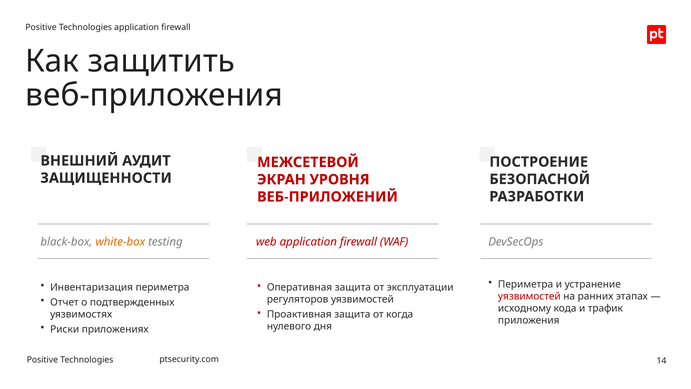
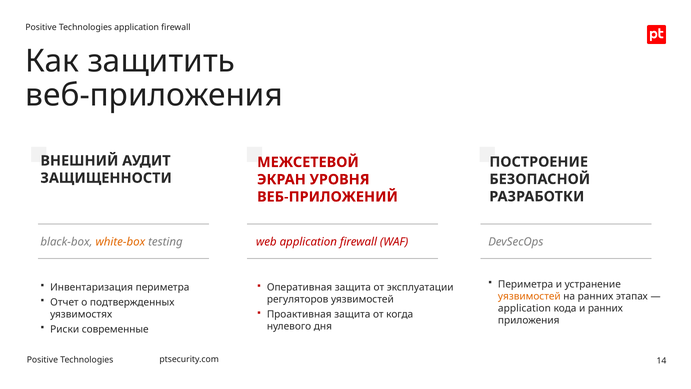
уязвимостей colour: red -> orange (529, 296)
исходному: исходному -> application (524, 308)
и трафик: трафик -> ранних (605, 308)
приложениях: приложениях -> современные (115, 329)
